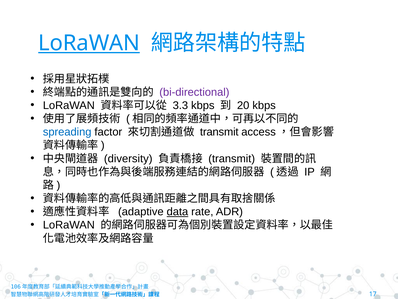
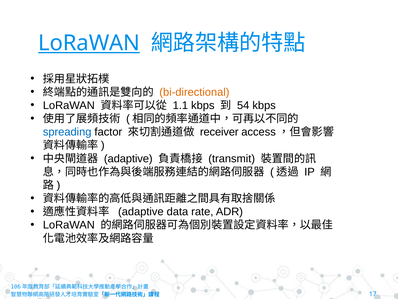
bi-directional colour: purple -> orange (194, 92)
3.3: 3.3 -> 1.1 (180, 105)
20: 20 -> 54 (243, 105)
transmit: transmit -> receiver (219, 132)
diversity: diversity -> adaptive (128, 158)
data underline: present -> none (177, 211)
